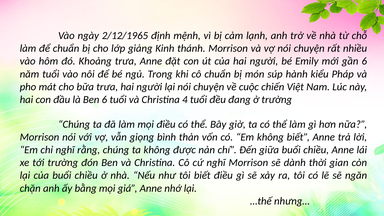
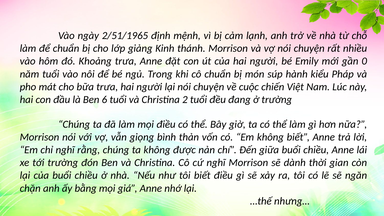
2/12/1965: 2/12/1965 -> 2/51/1965 (125, 36)
gần 6: 6 -> 0 (364, 61)
4: 4 -> 2 (185, 100)
